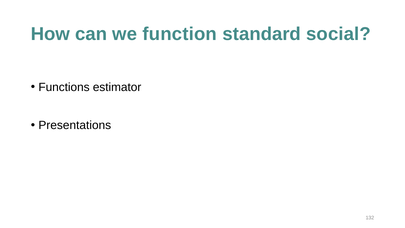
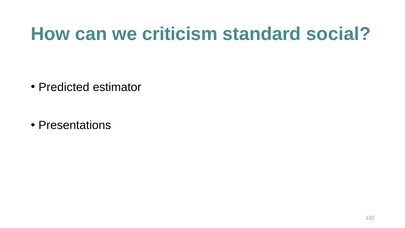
function: function -> criticism (180, 34)
Functions: Functions -> Predicted (64, 87)
